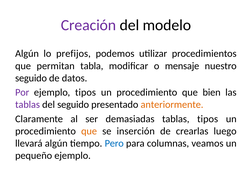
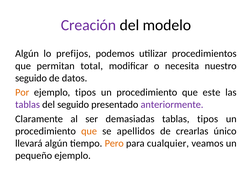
tabla: tabla -> total (92, 66)
mensaje: mensaje -> necesita (182, 66)
Por colour: purple -> orange (22, 92)
bien: bien -> este (212, 92)
anteriormente colour: orange -> purple (172, 105)
inserción: inserción -> apellidos (136, 131)
luego: luego -> único (225, 131)
Pero colour: blue -> orange (114, 143)
columnas: columnas -> cualquier (168, 143)
